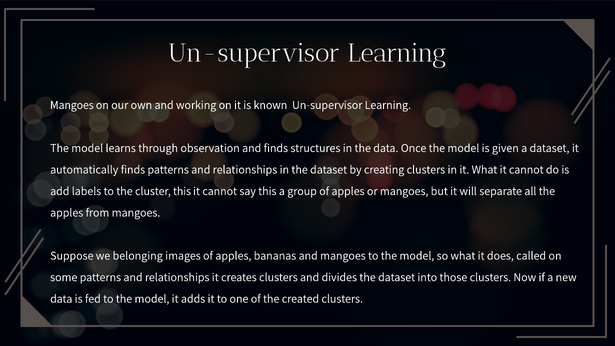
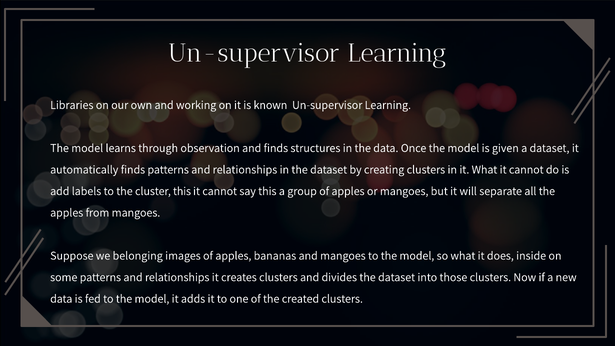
Mangoes: Mangoes -> Libraries (72, 105)
called: called -> inside (531, 256)
